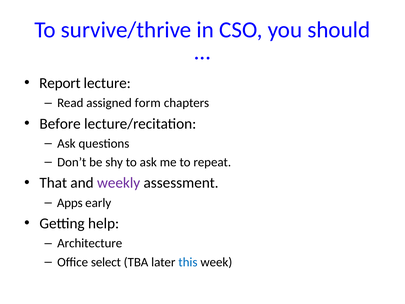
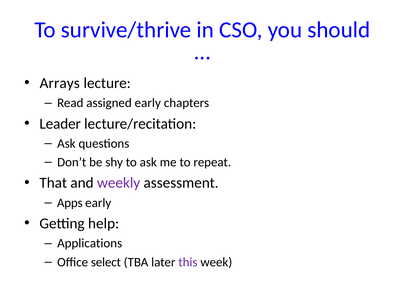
Report: Report -> Arrays (60, 83)
assigned form: form -> early (148, 103)
Before: Before -> Leader (60, 124)
Architecture: Architecture -> Applications (90, 243)
this colour: blue -> purple (188, 262)
